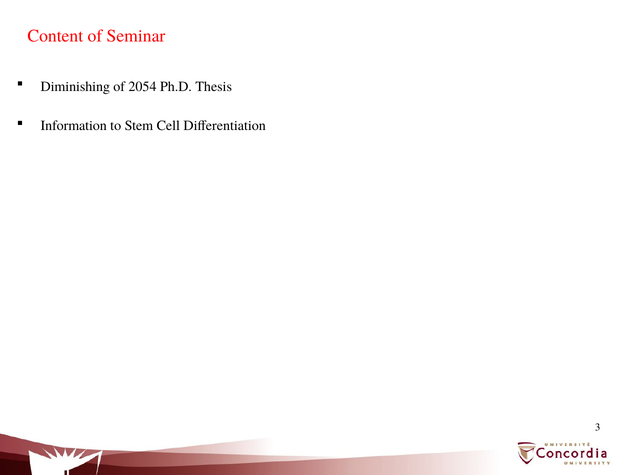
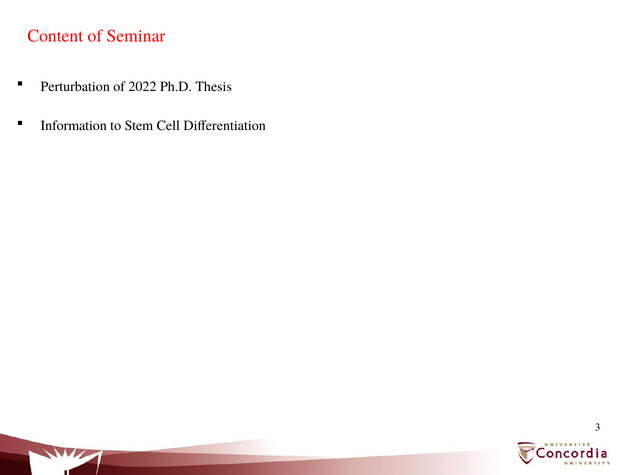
Diminishing: Diminishing -> Perturbation (75, 86)
2054: 2054 -> 2022 (143, 86)
